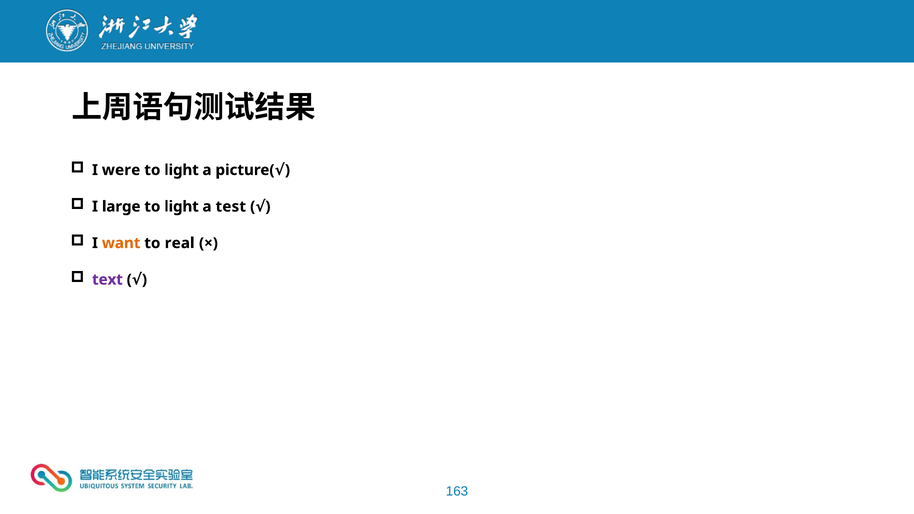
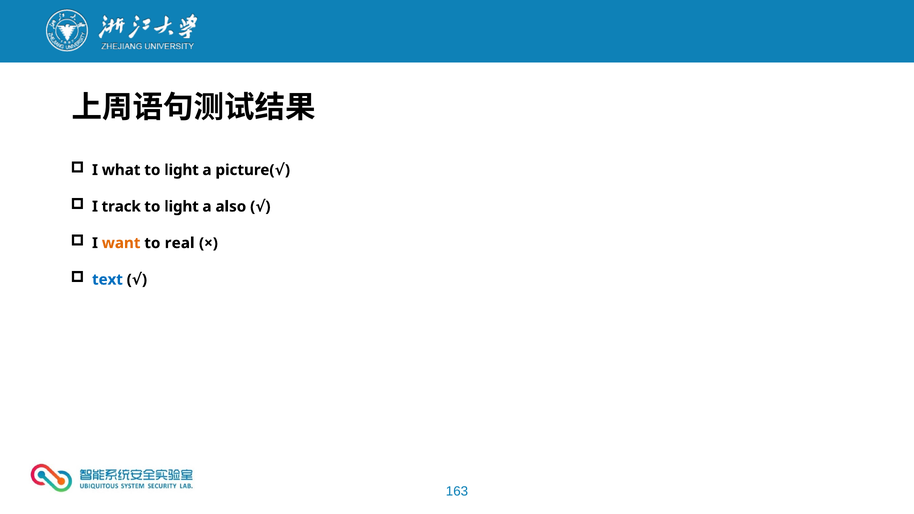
were: were -> what (121, 170)
large: large -> track (121, 207)
test: test -> also (231, 207)
text colour: purple -> blue (107, 280)
